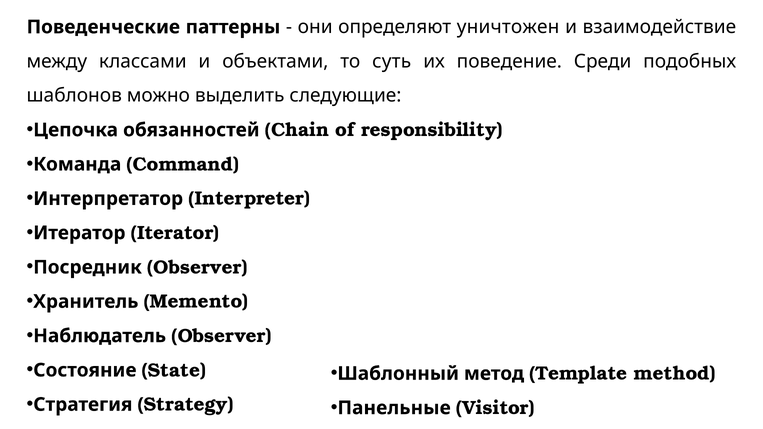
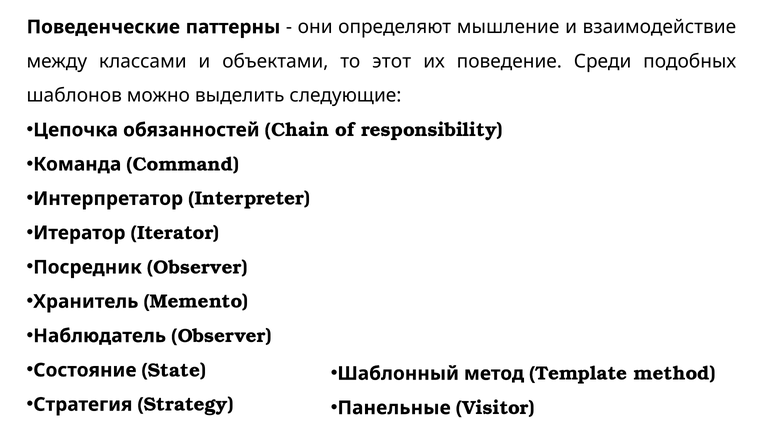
уничтожен: уничтожен -> мышление (508, 27)
суть: суть -> этот (392, 61)
